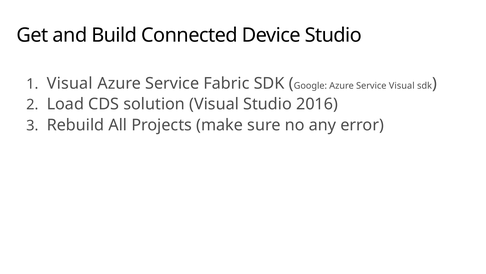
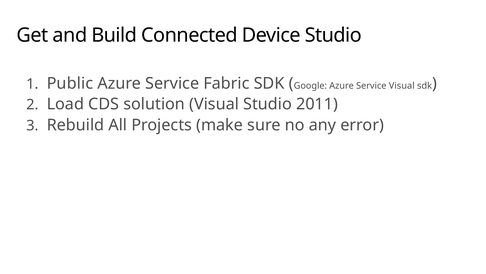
Visual: Visual -> Public (70, 83)
2016: 2016 -> 2011 (317, 104)
